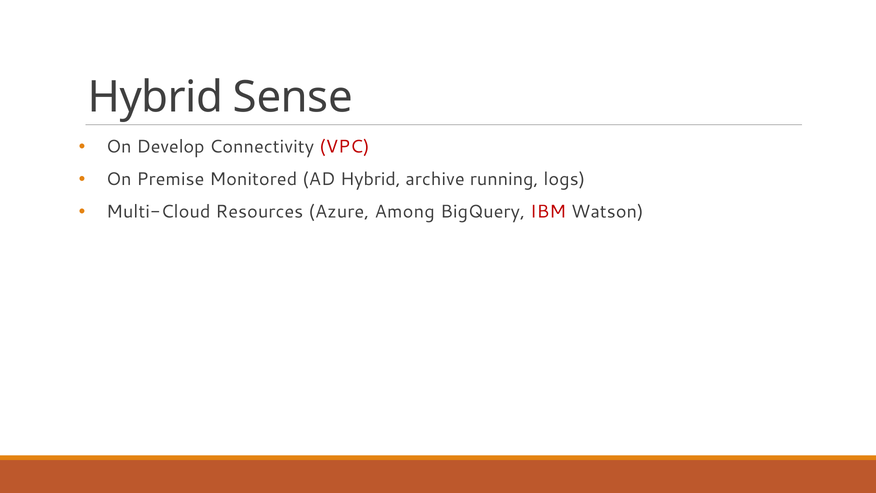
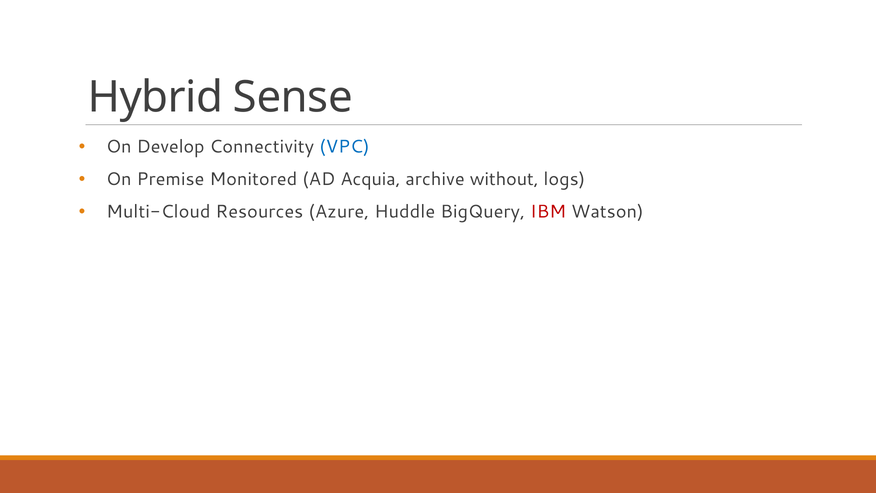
VPC colour: red -> blue (344, 147)
AD Hybrid: Hybrid -> Acquia (370, 179)
running: running -> without (504, 179)
Among: Among -> Huddle (405, 212)
